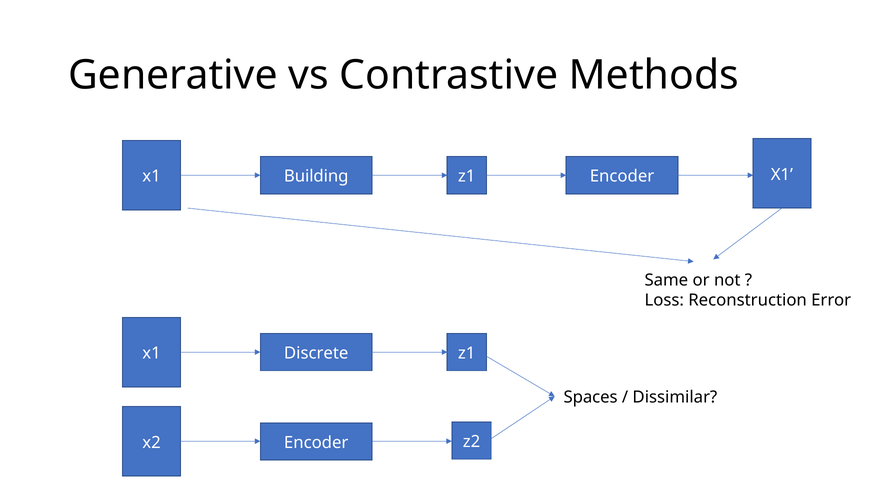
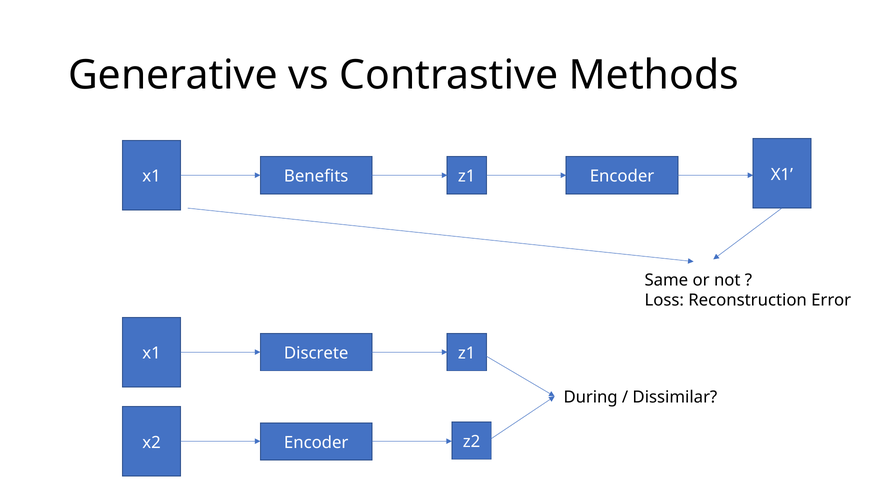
Building: Building -> Benefits (316, 176)
Spaces: Spaces -> During (591, 397)
